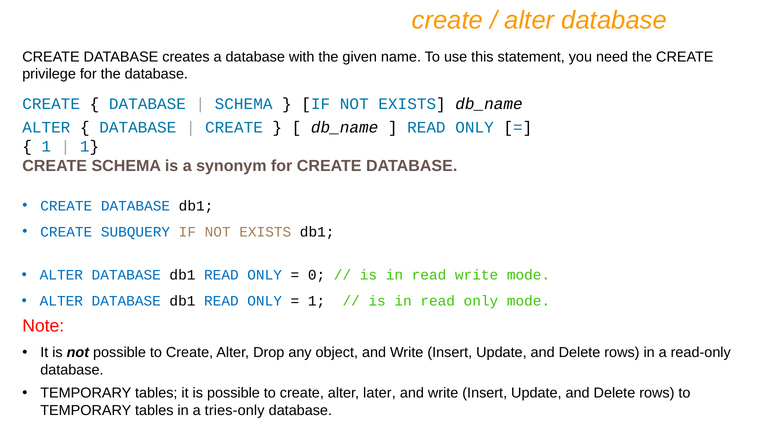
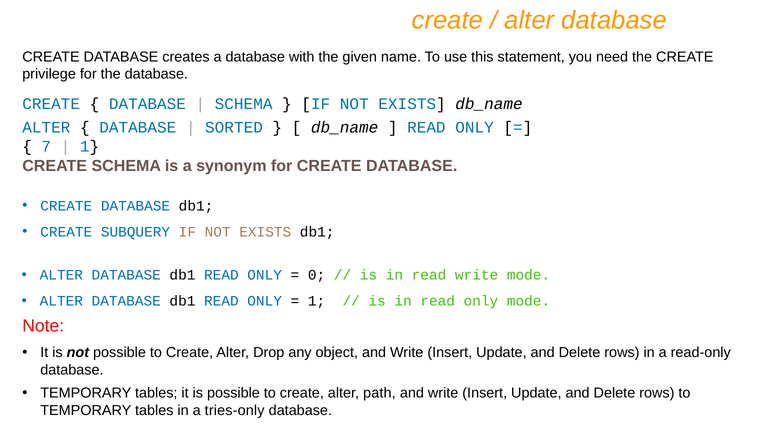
CREATE: CREATE -> SORTED (234, 127)
1: 1 -> 7 (46, 146)
later: later -> path (379, 393)
